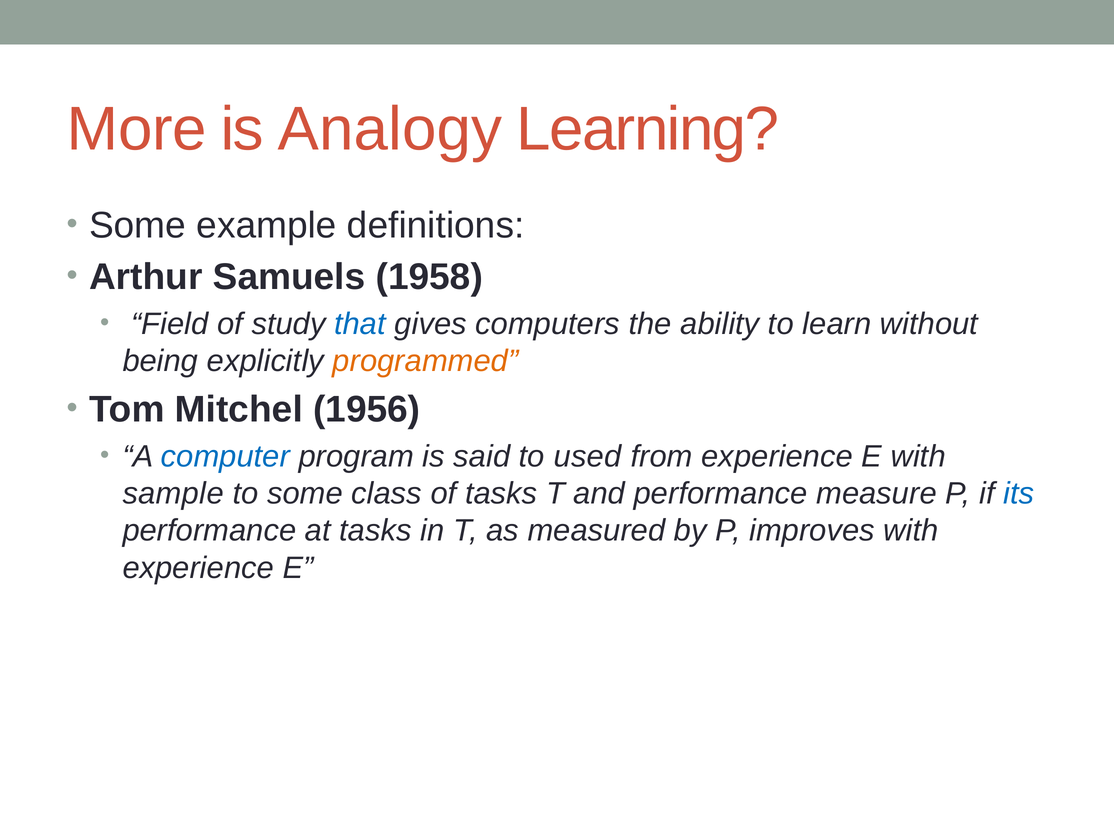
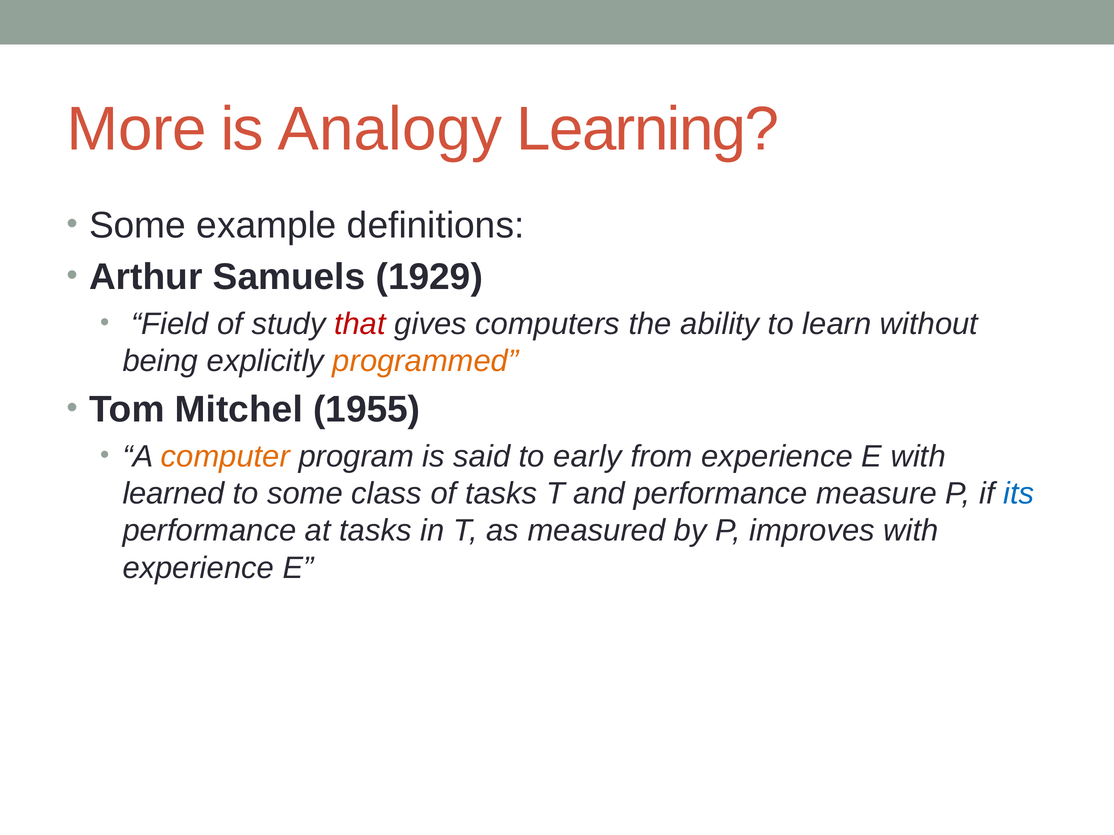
1958: 1958 -> 1929 (429, 277)
that colour: blue -> red (360, 324)
1956: 1956 -> 1955 (367, 410)
computer colour: blue -> orange (225, 457)
used: used -> early (588, 457)
sample: sample -> learned (173, 494)
